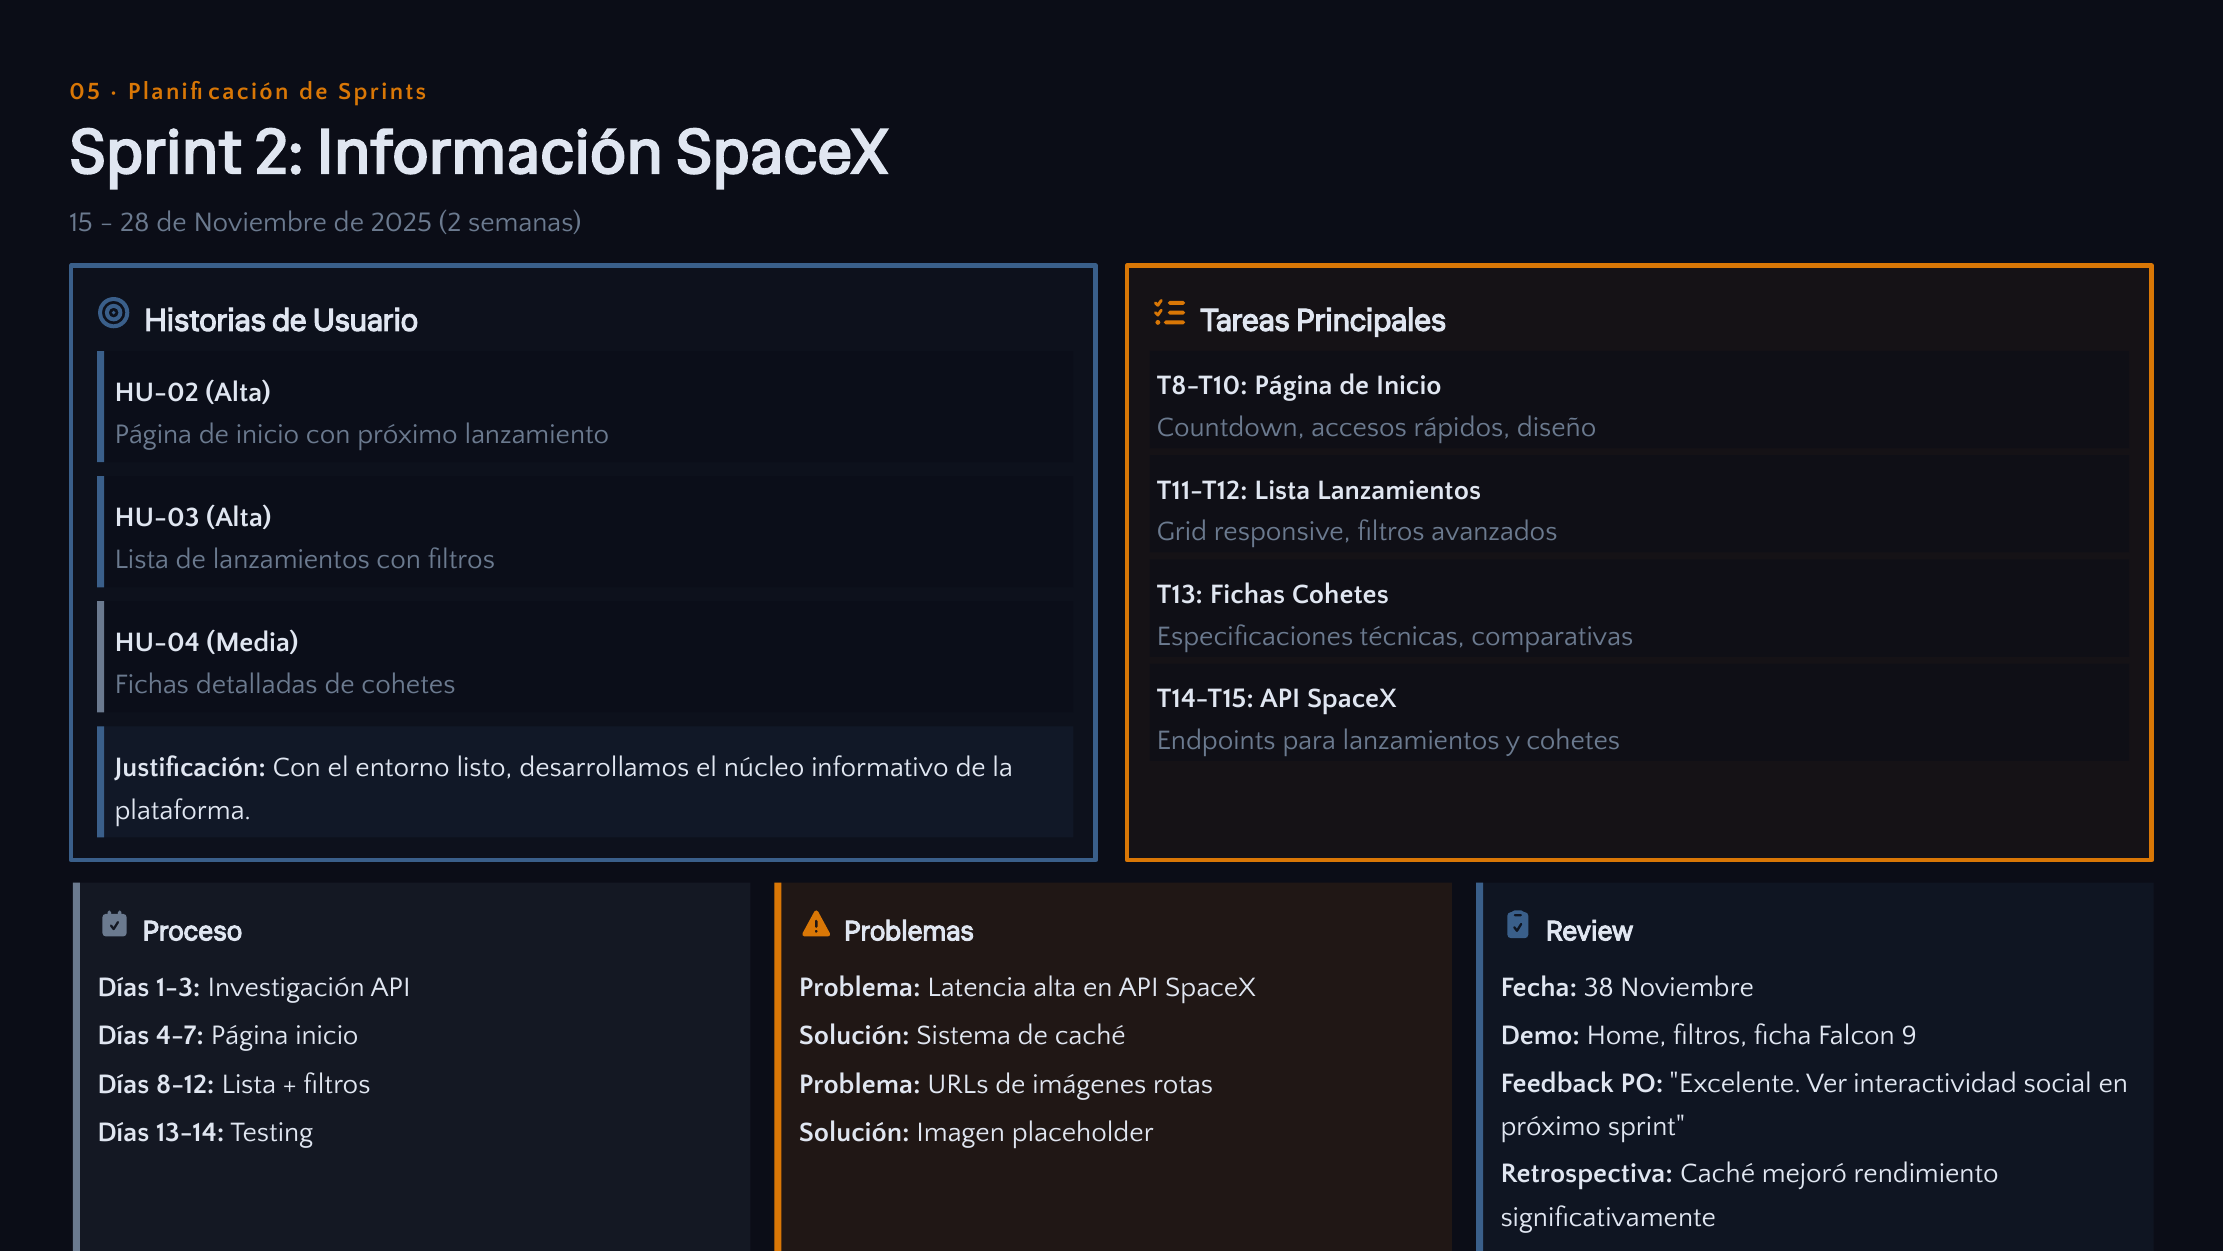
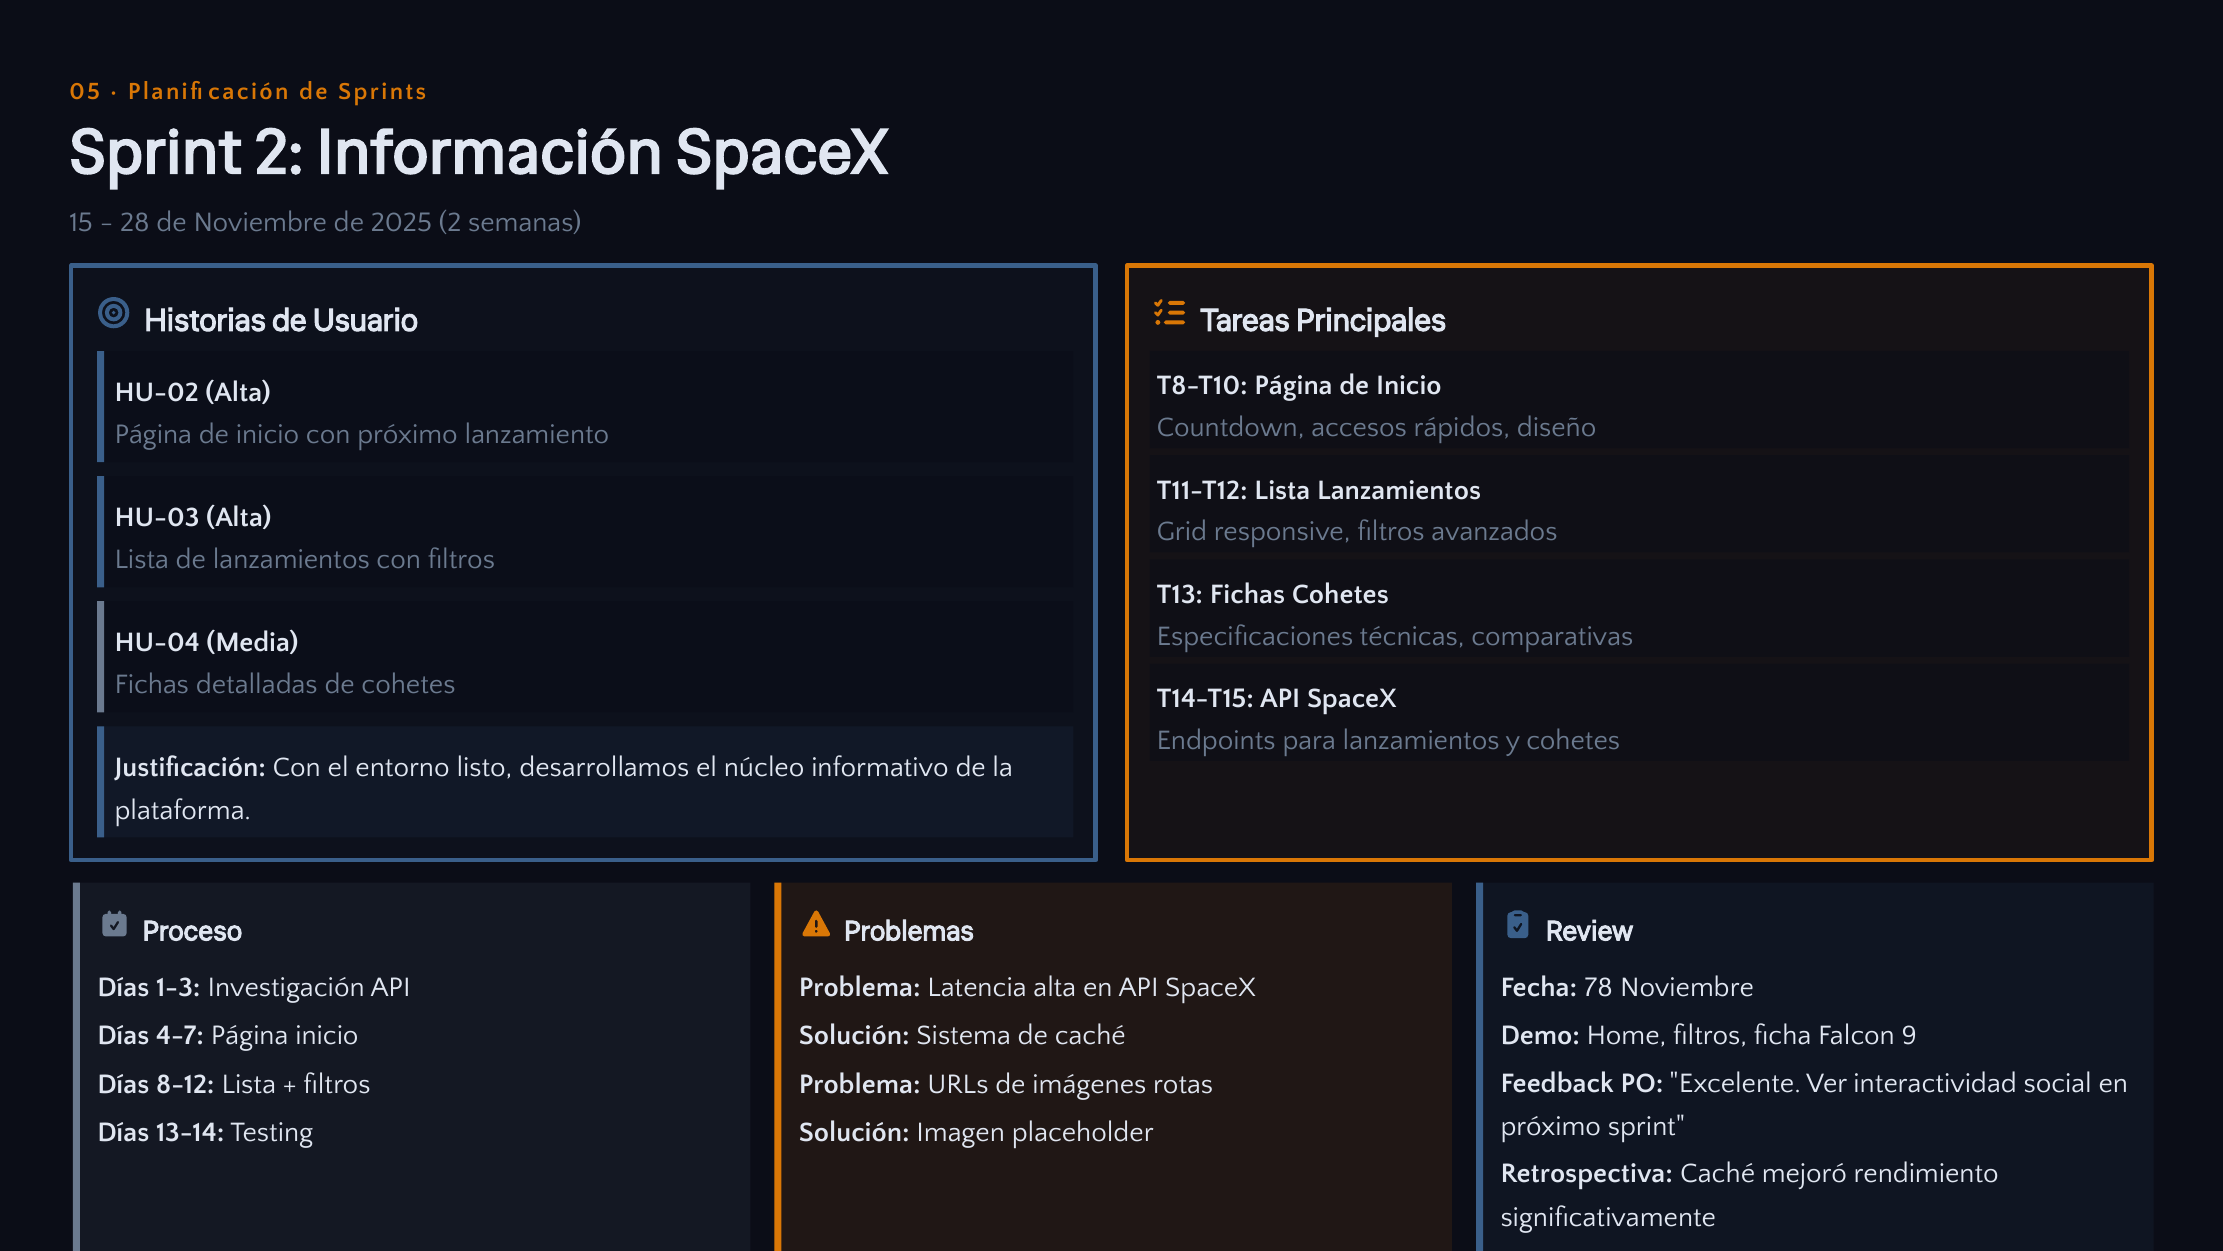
38: 38 -> 78 (1599, 986)
